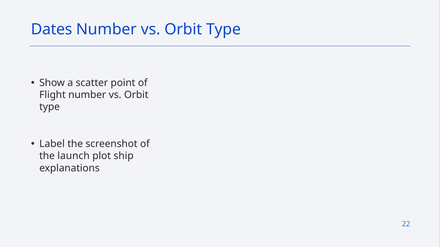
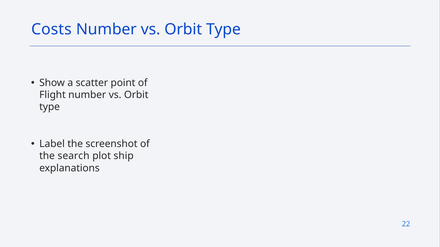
Dates: Dates -> Costs (51, 29)
launch: launch -> search (74, 156)
